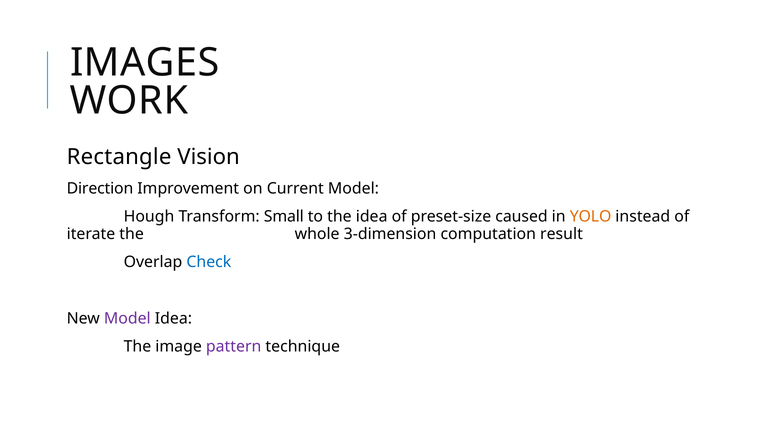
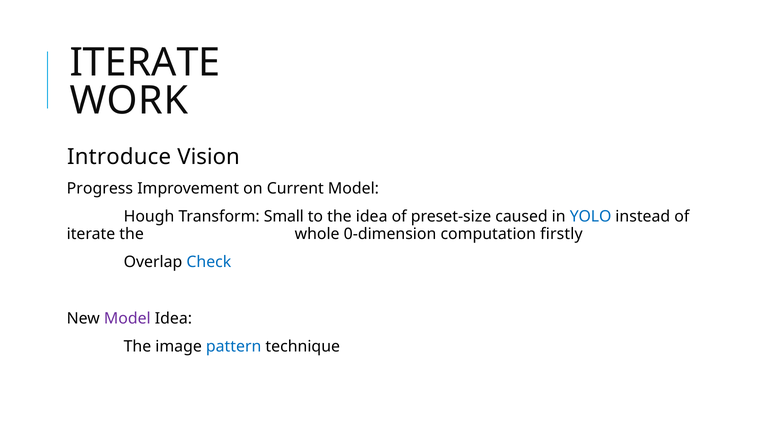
IMAGES: IMAGES -> ITERATE (145, 63)
Rectangle: Rectangle -> Introduce (119, 157)
Direction: Direction -> Progress (100, 189)
YOLO colour: orange -> blue (591, 217)
3-dimension: 3-dimension -> 0-dimension (390, 234)
result: result -> firstly (561, 234)
pattern colour: purple -> blue (234, 347)
